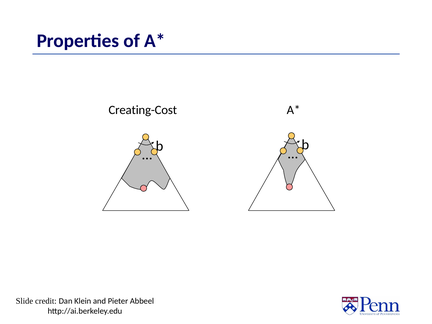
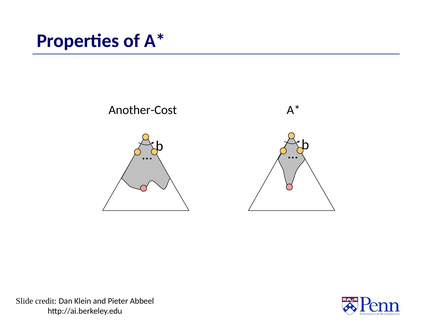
Creating-Cost: Creating-Cost -> Another-Cost (143, 110)
